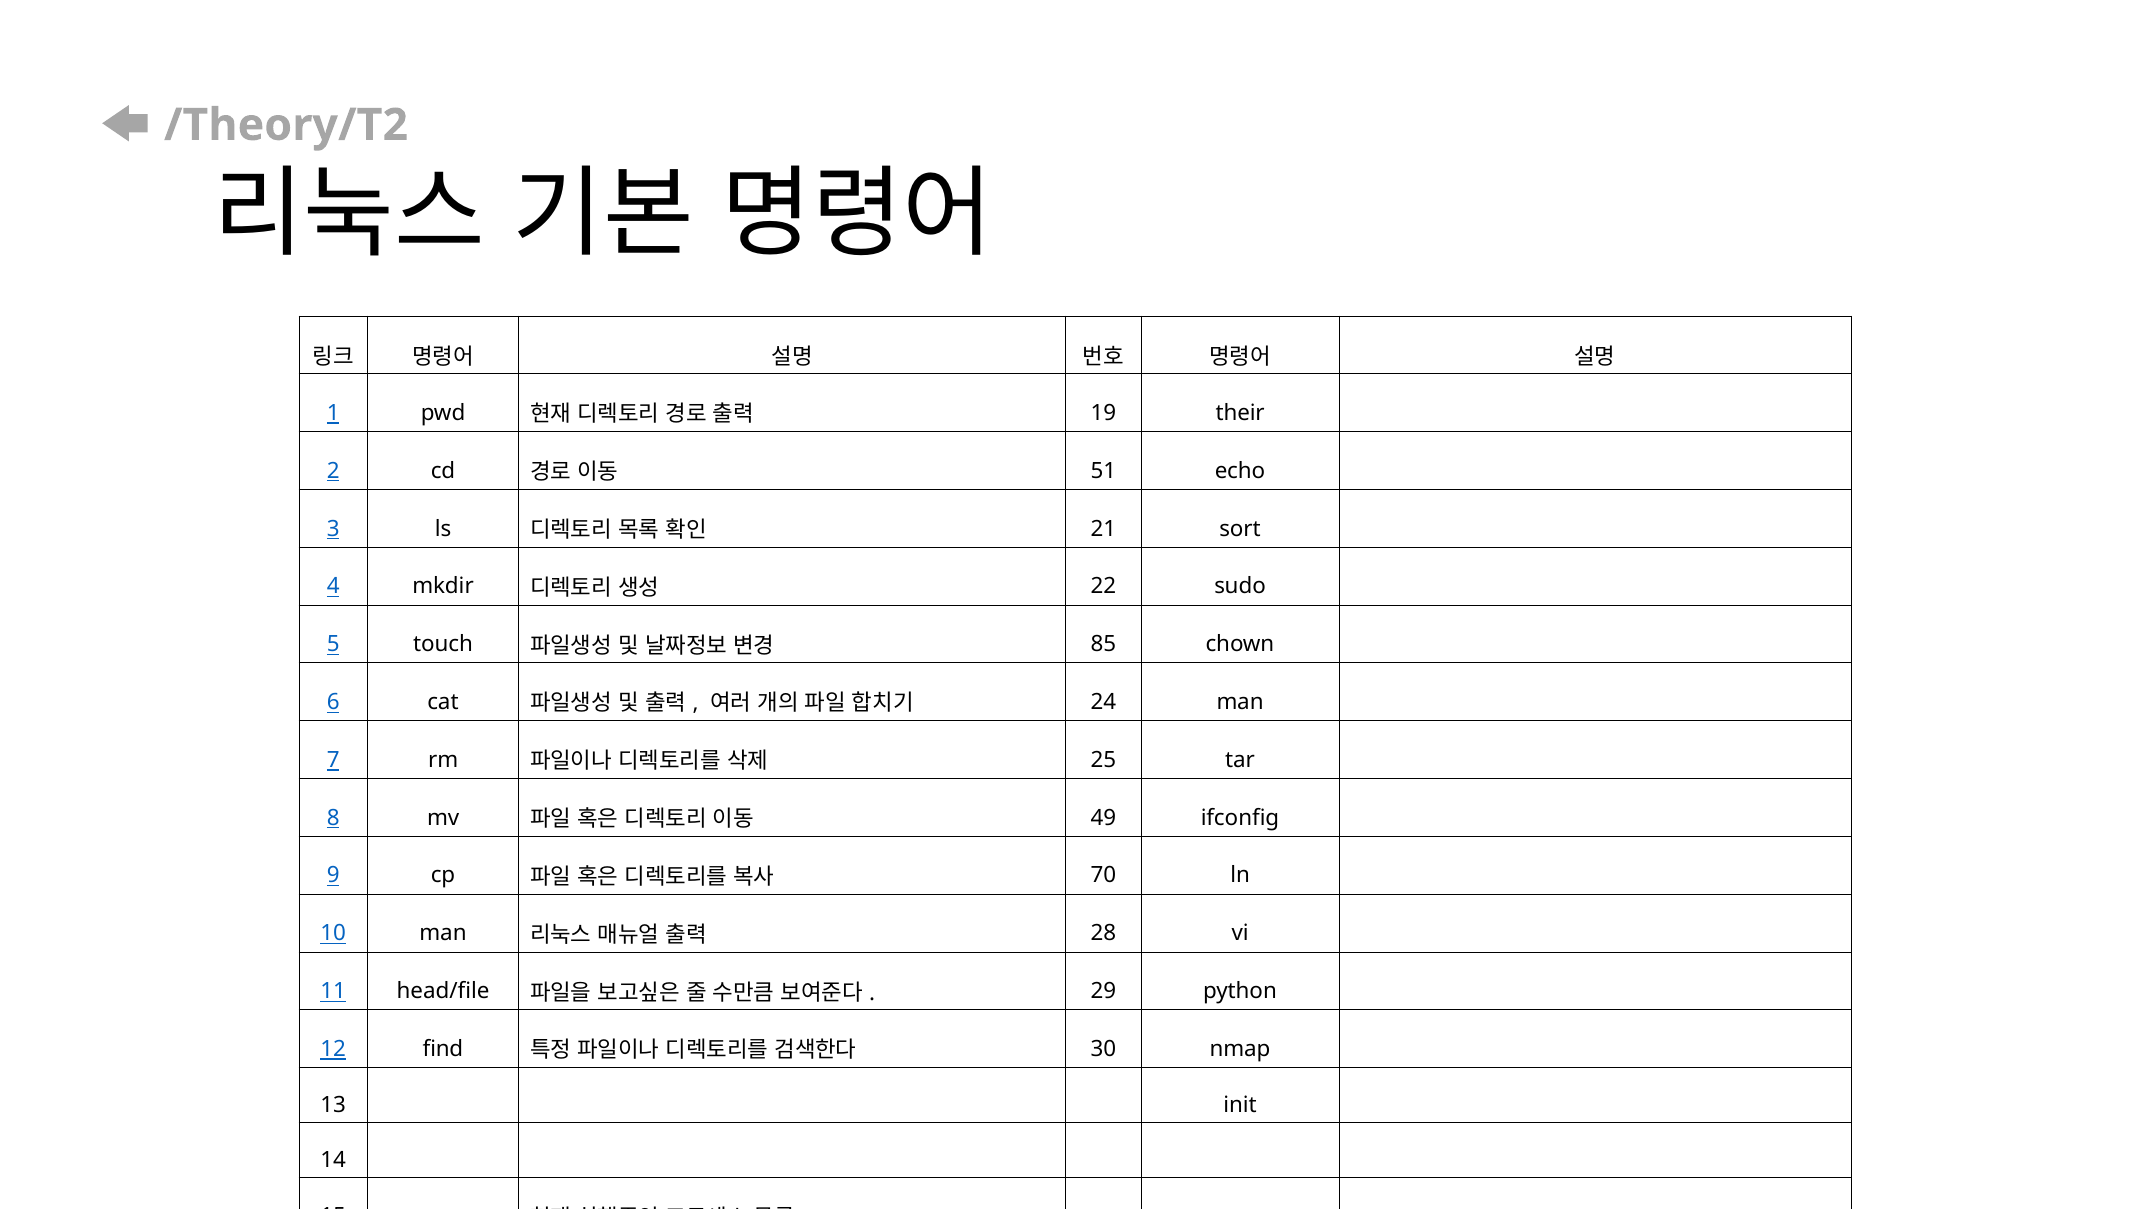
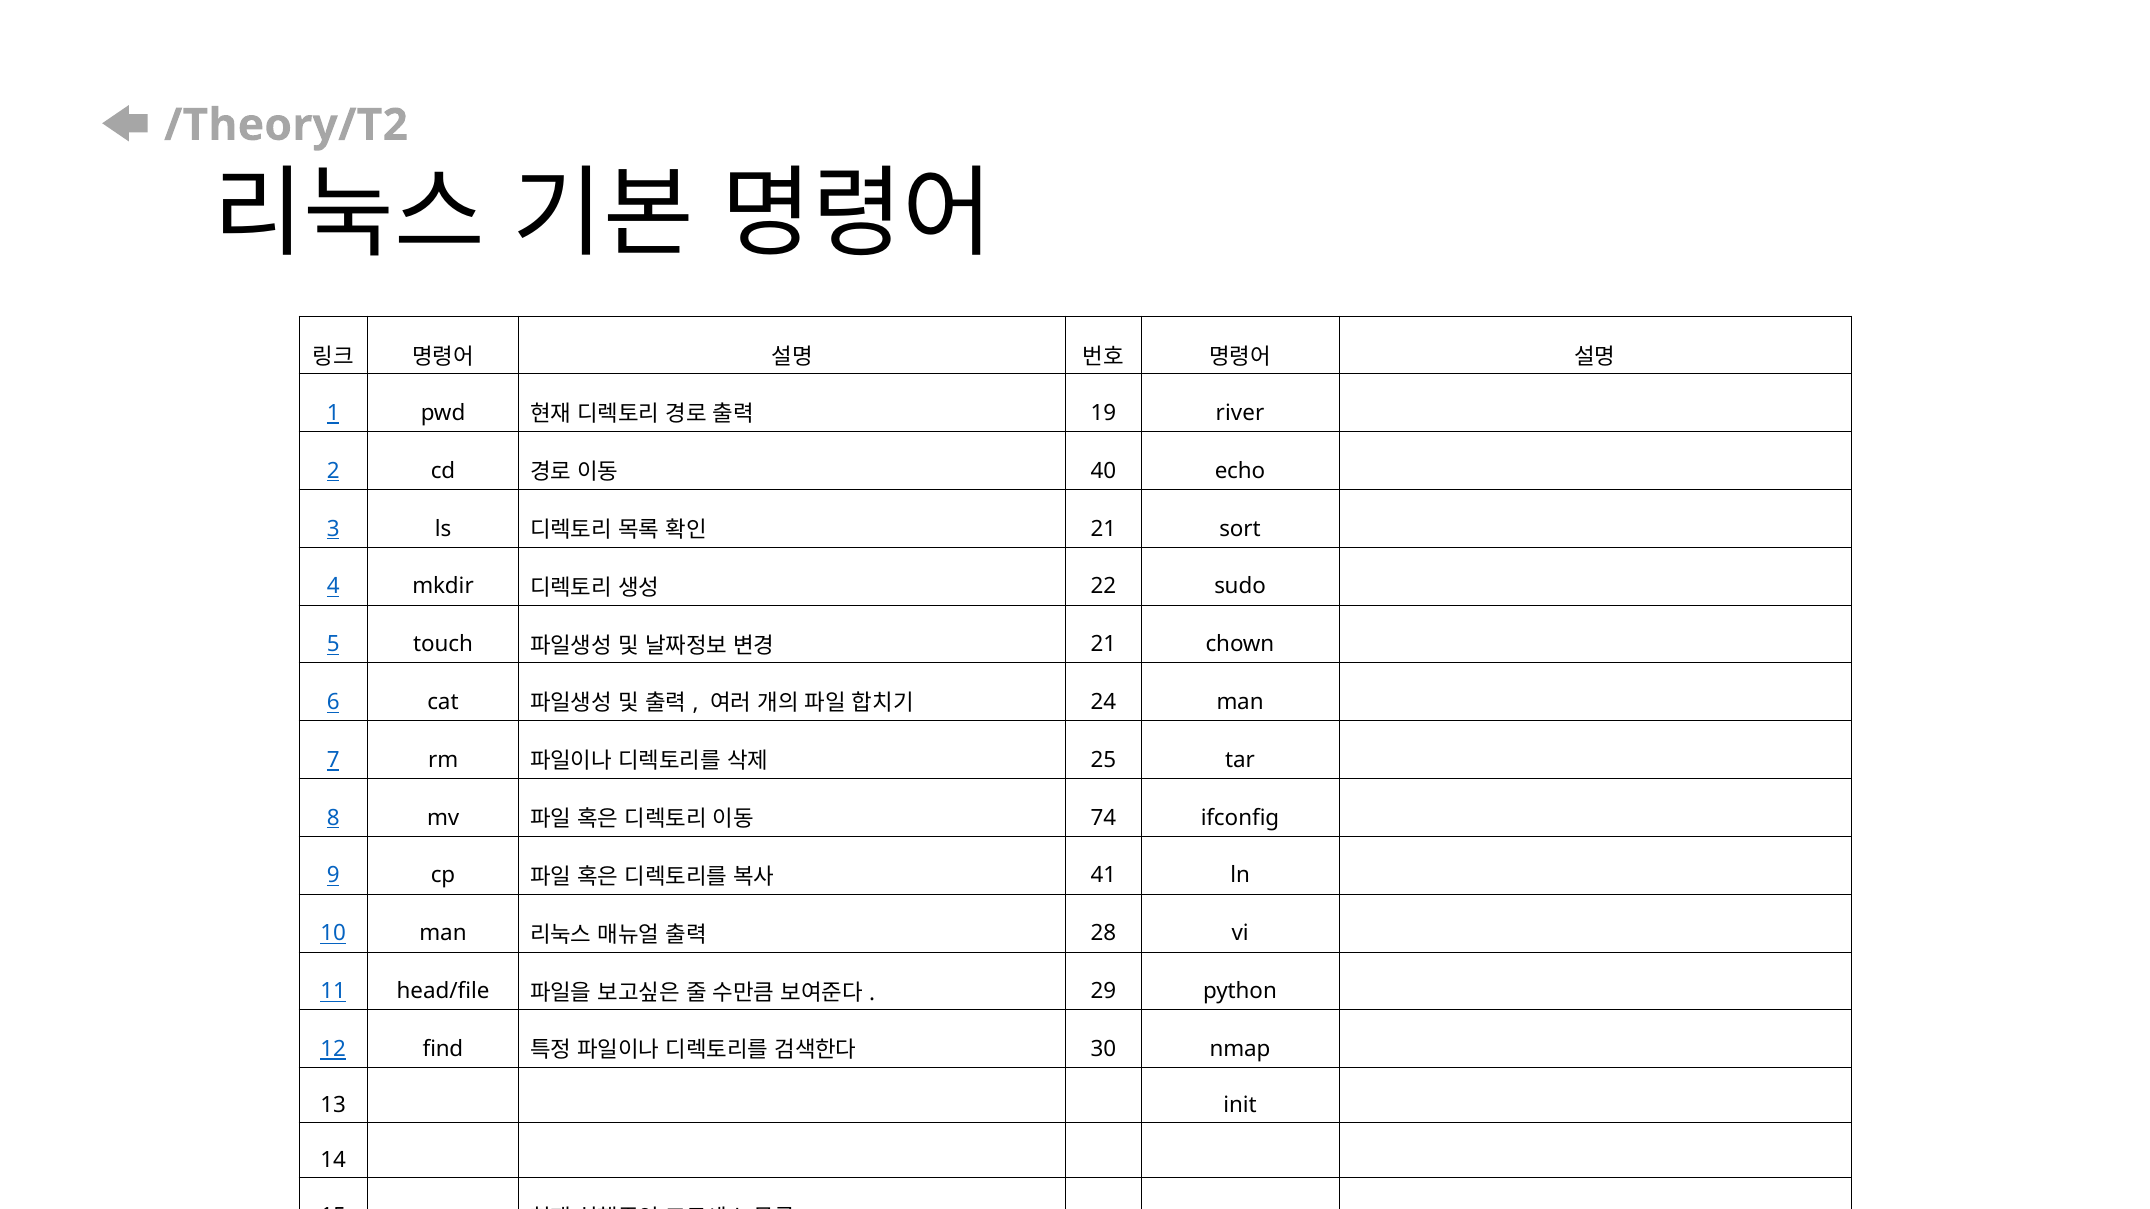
their: their -> river (1240, 413)
51: 51 -> 40 (1103, 471)
85: 85 -> 21 (1103, 644)
49: 49 -> 74 (1103, 818)
70: 70 -> 41 (1103, 876)
